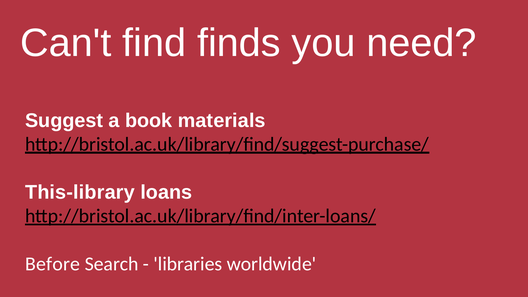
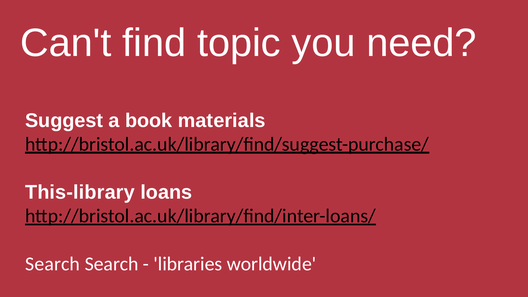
finds: finds -> topic (239, 43)
Before: Before -> Search (53, 264)
